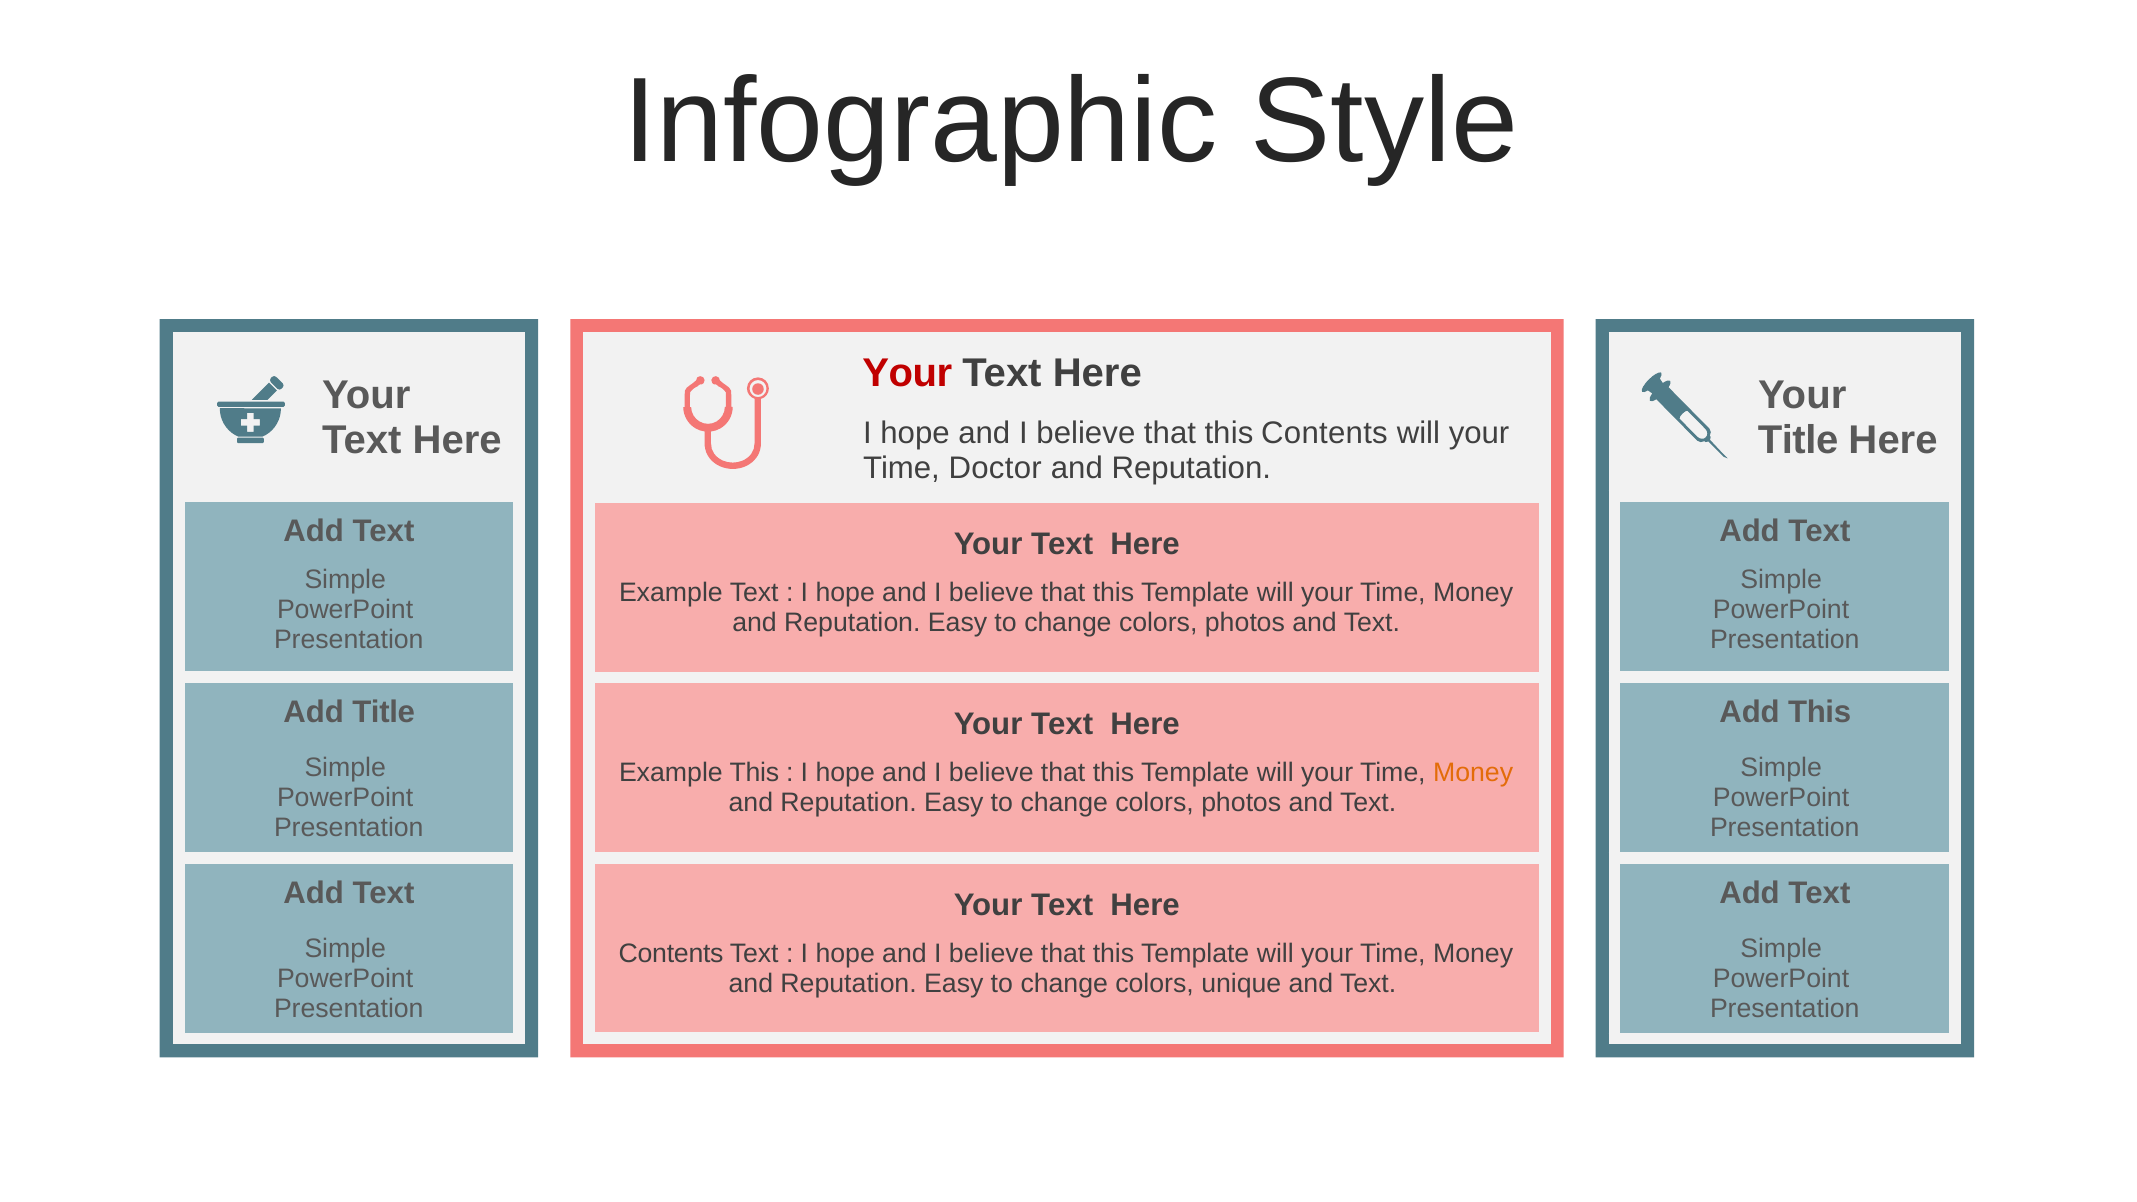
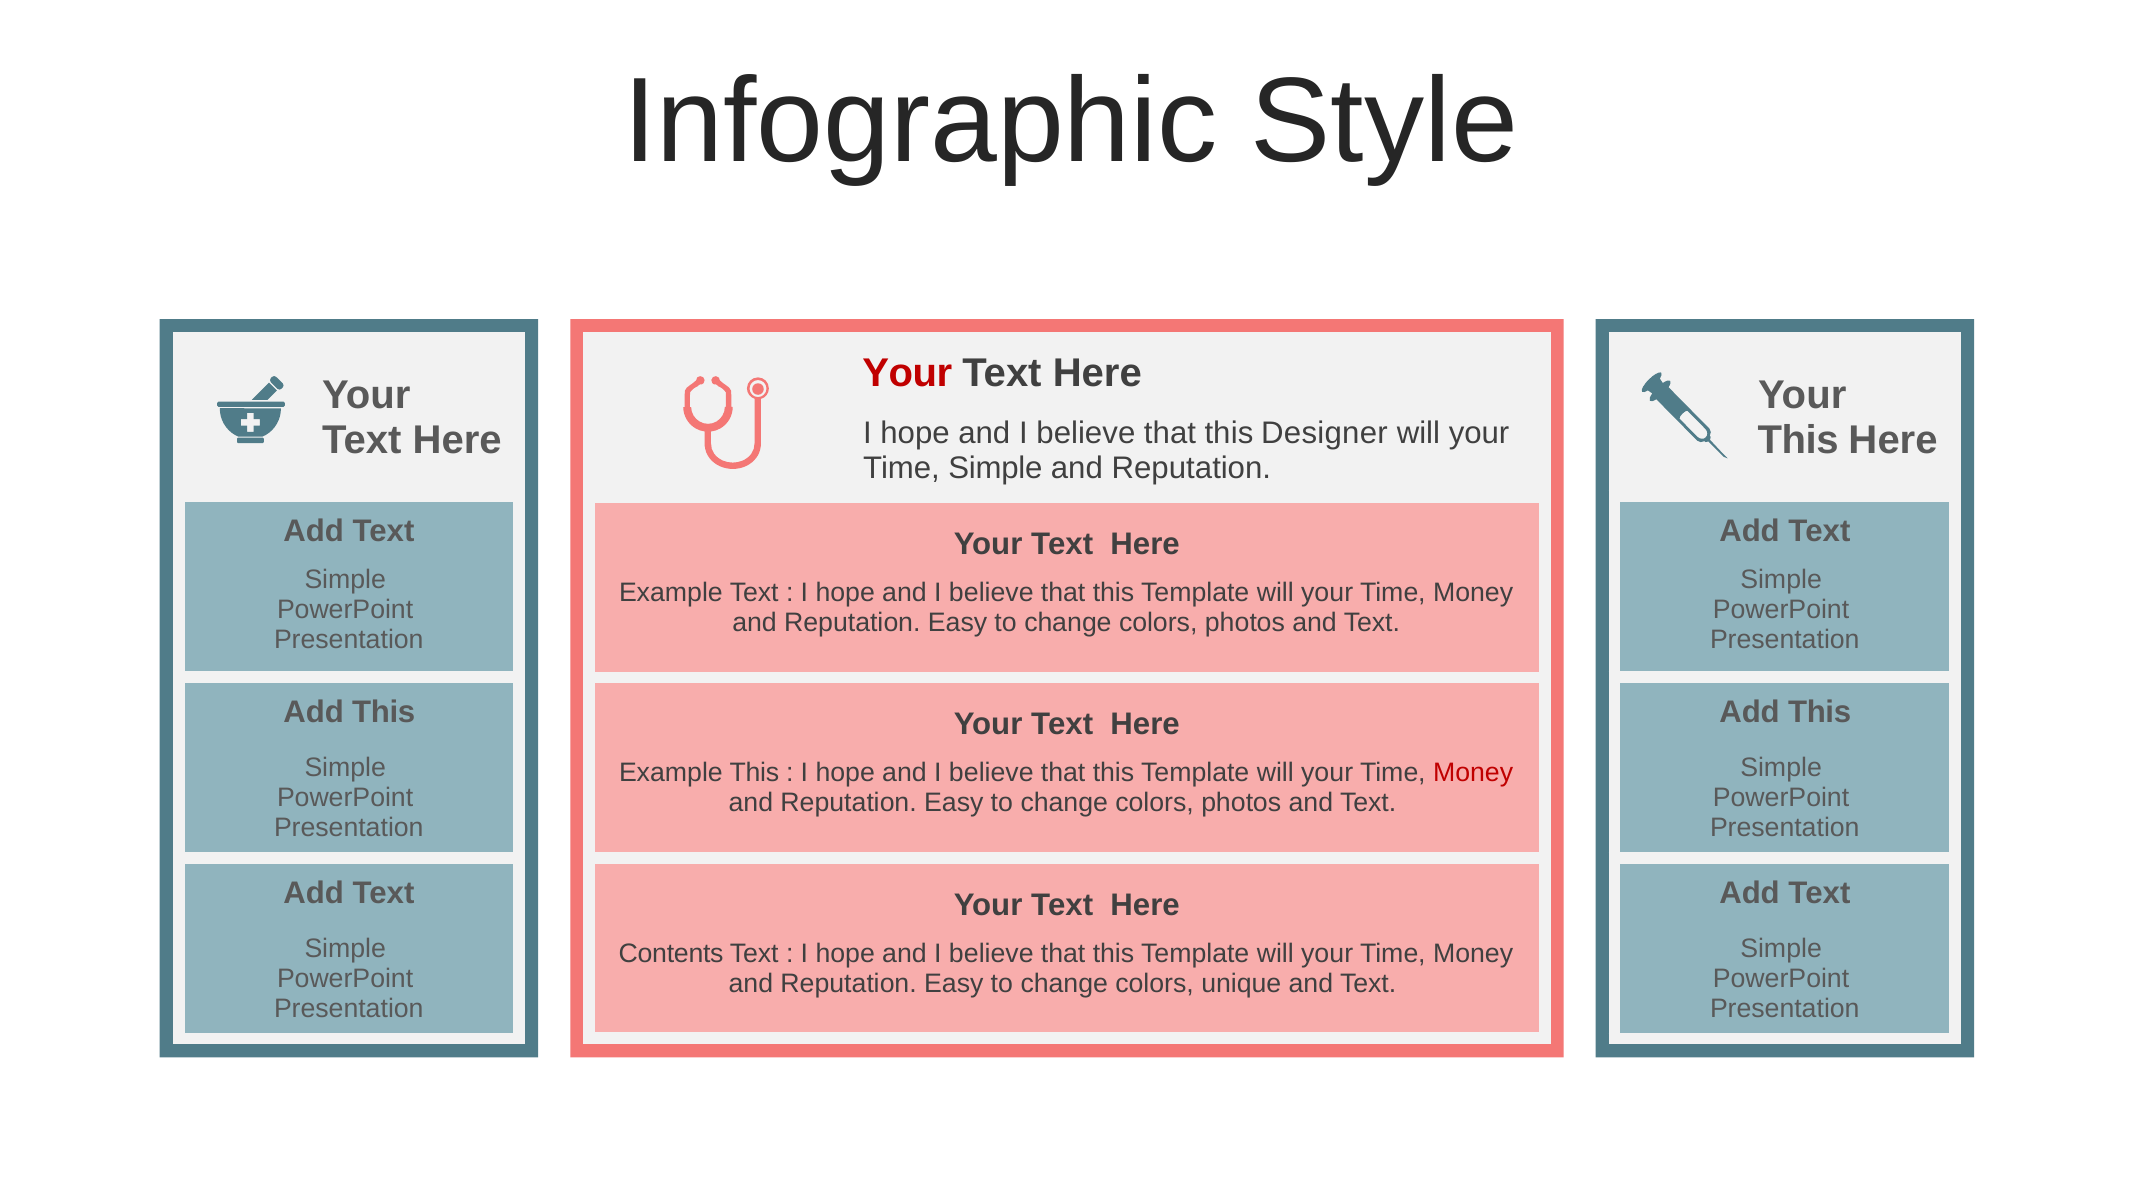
this Contents: Contents -> Designer (1324, 433)
Title: Title -> This (1798, 440)
Time Doctor: Doctor -> Simple (995, 468)
Title: Title -> This (384, 712)
Money colour: orange -> red (1473, 773)
